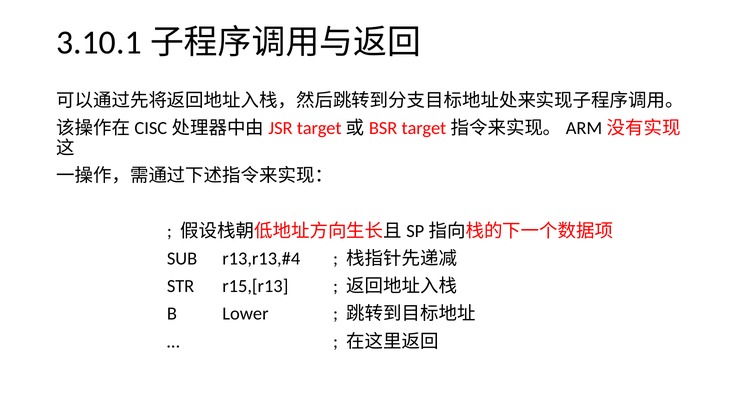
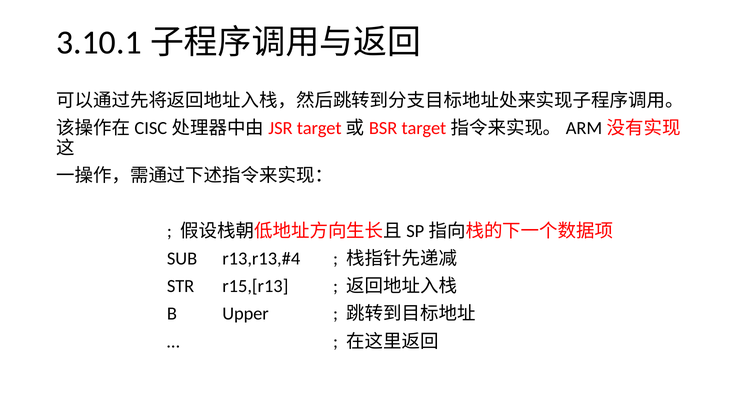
Lower: Lower -> Upper (246, 314)
